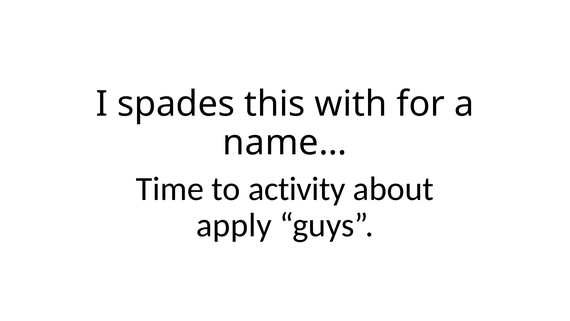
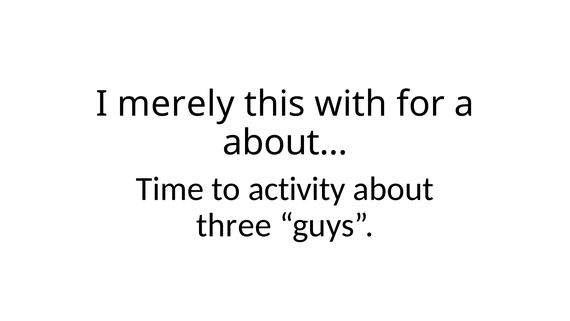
spades: spades -> merely (176, 104)
name…: name… -> about… (285, 142)
apply: apply -> three (234, 225)
